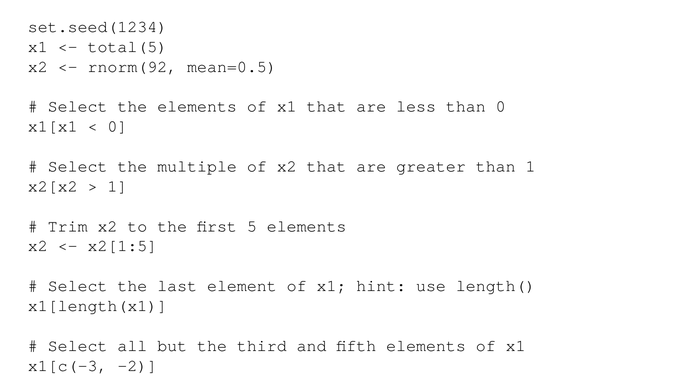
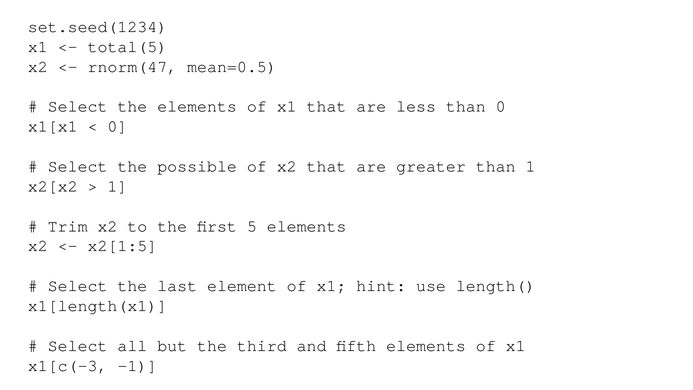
rnorm(92: rnorm(92 -> rnorm(47 (132, 67)
multiple: multiple -> possible (197, 166)
-2: -2 -> -1 (137, 365)
